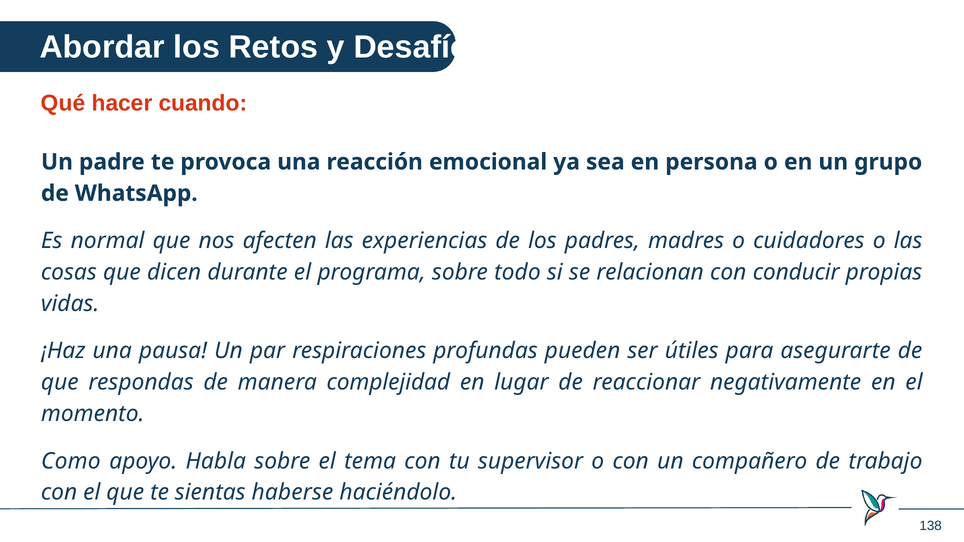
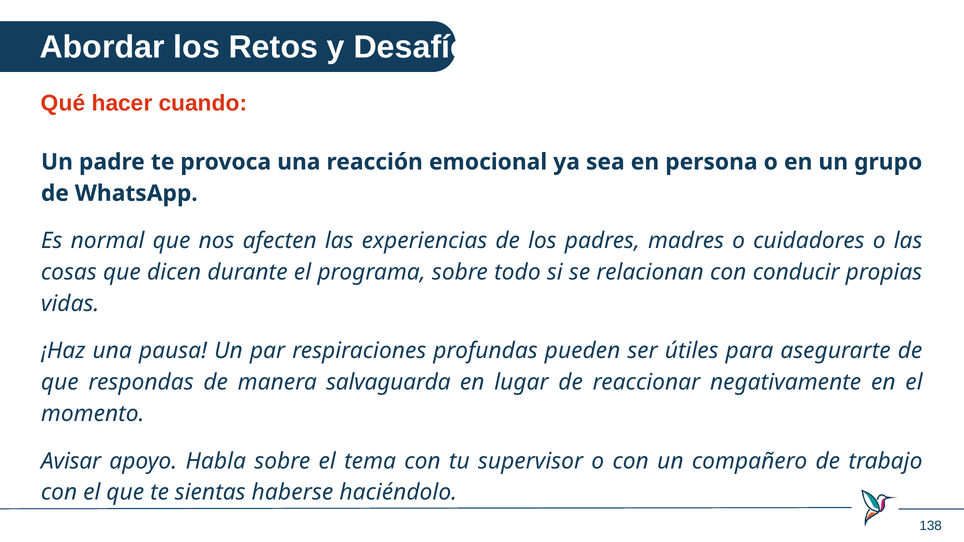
complejidad: complejidad -> salvaguarda (388, 382)
Como: Como -> Avisar (71, 461)
